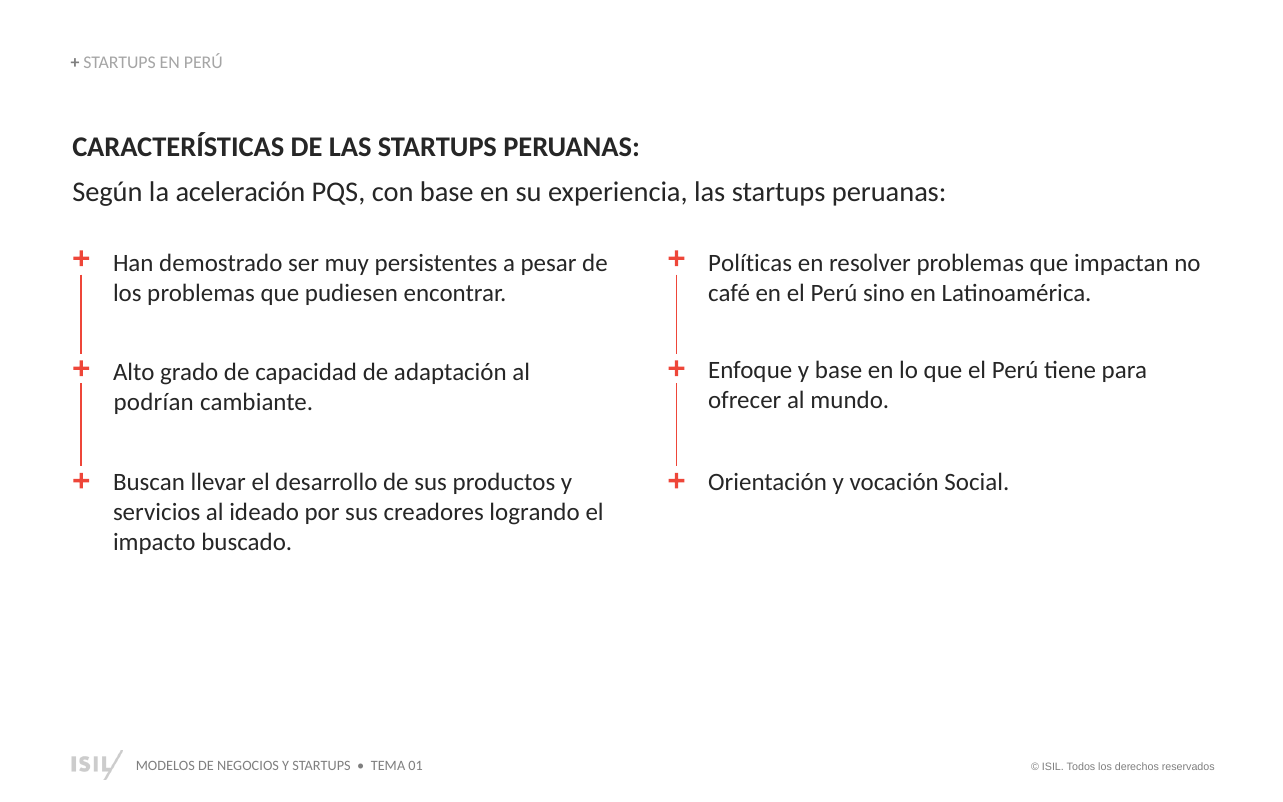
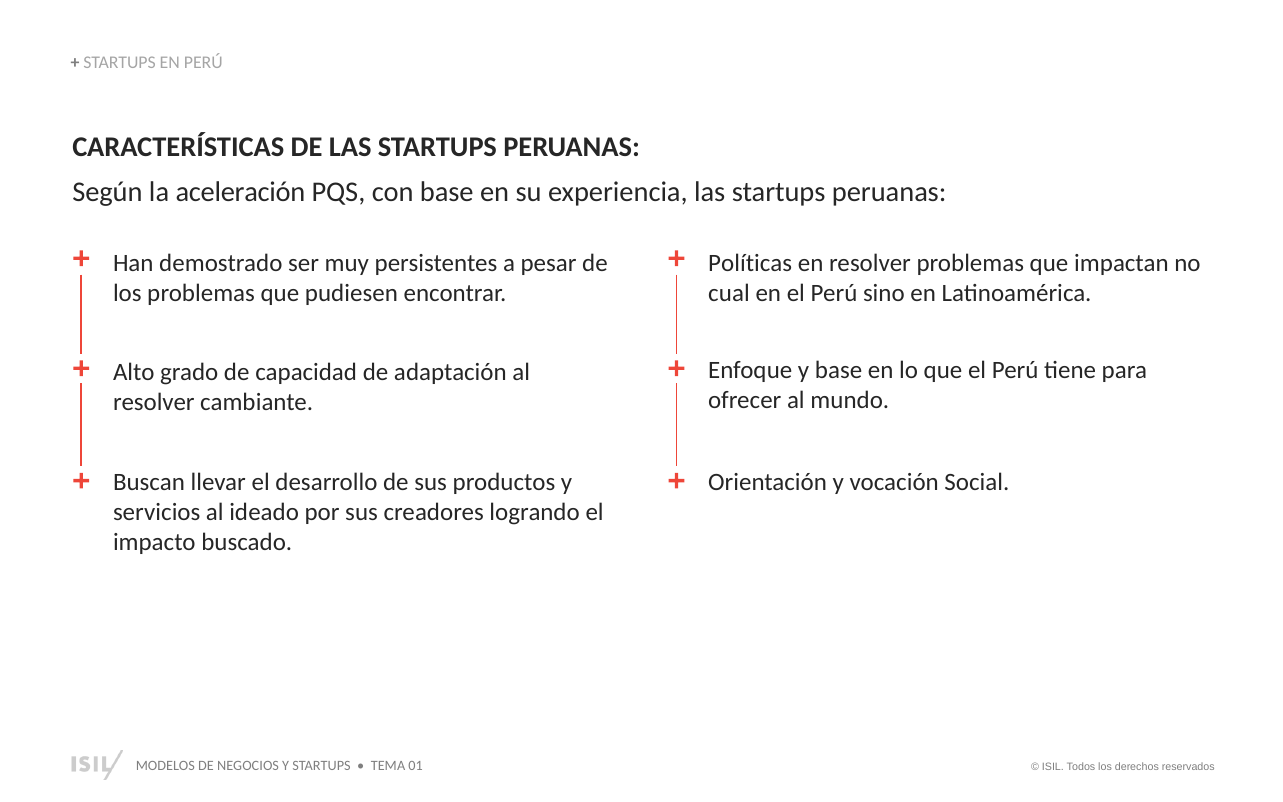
café: café -> cual (729, 293)
podrían: podrían -> resolver (154, 403)
